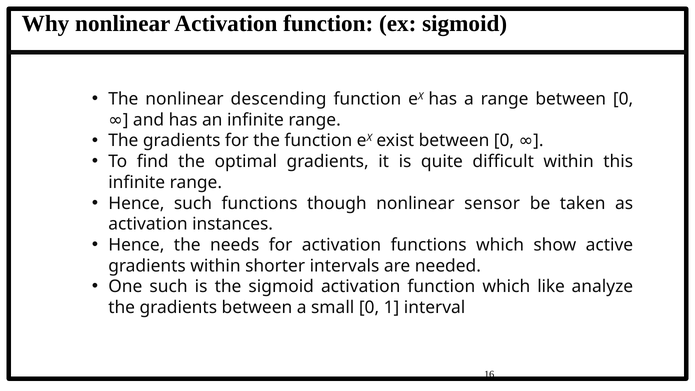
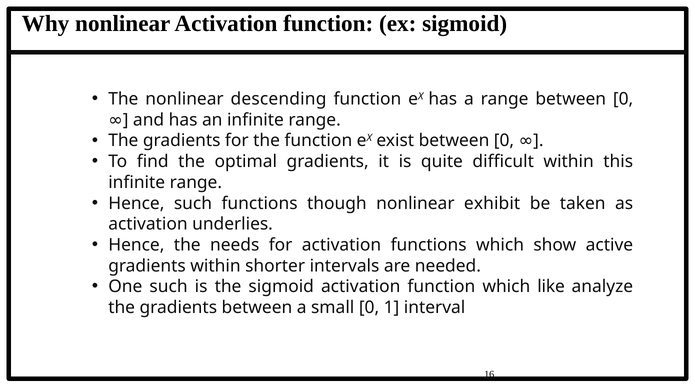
sensor: sensor -> exhibit (492, 203)
instances: instances -> underlies (233, 224)
